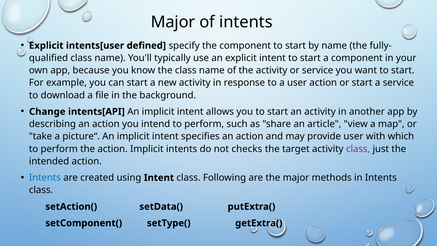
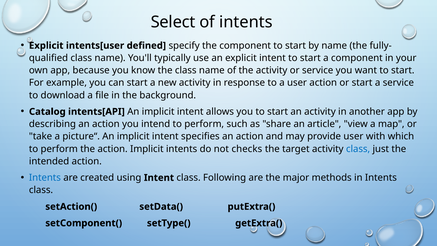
Major: Major -> Select (173, 22)
Change: Change -> Catalog (47, 112)
class colour: purple -> blue (358, 149)
